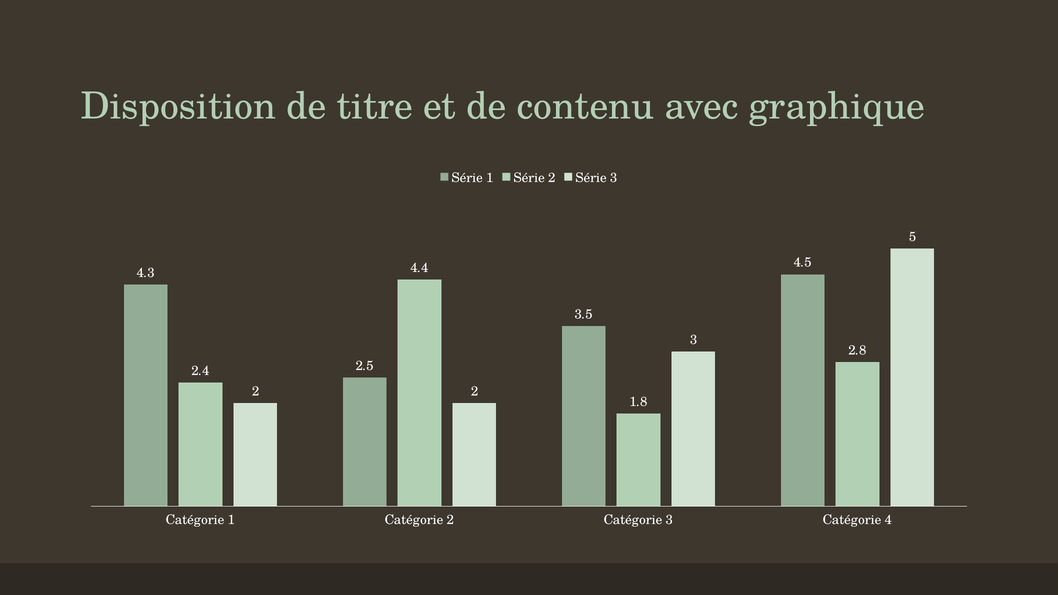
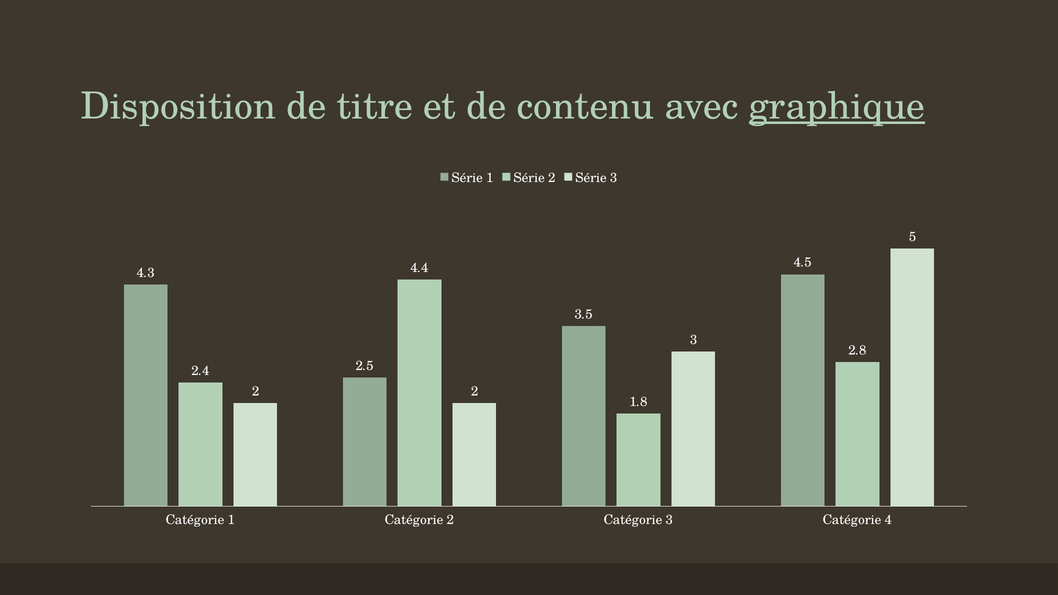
graphique underline: none -> present (837, 107)
